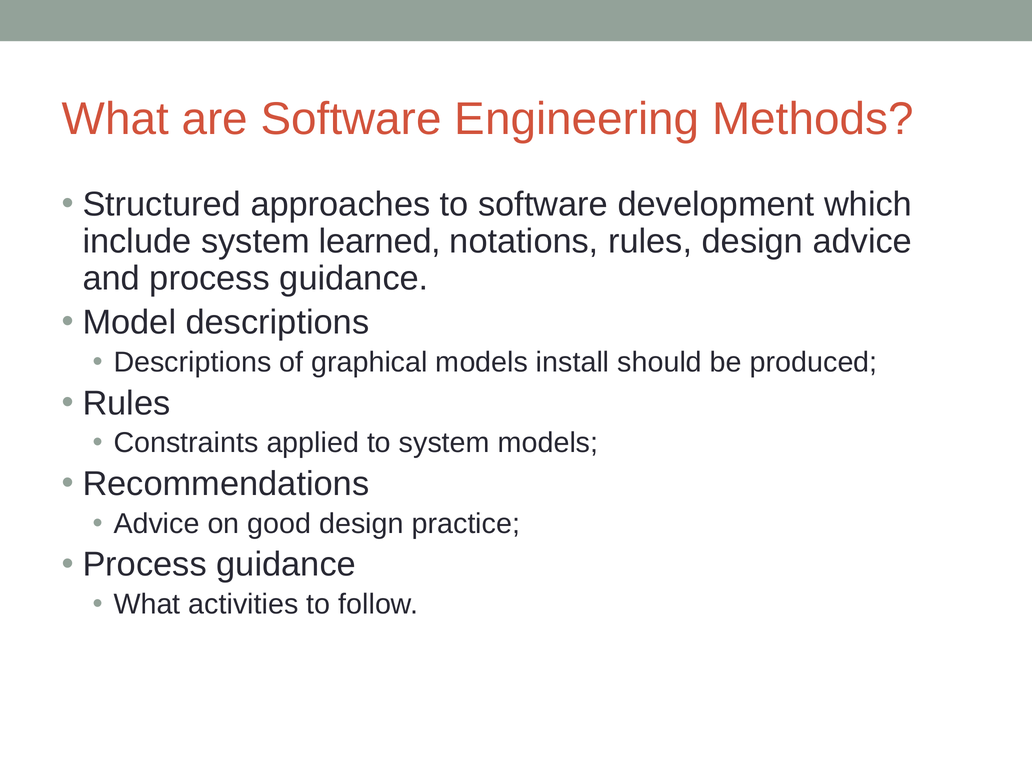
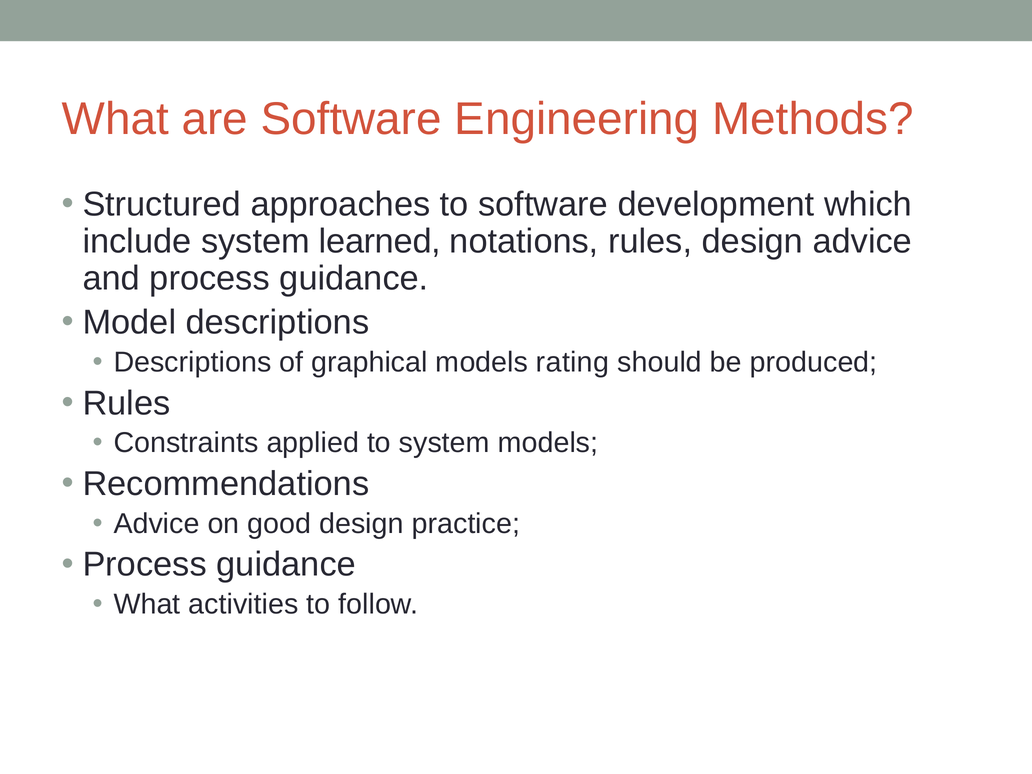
install: install -> rating (573, 362)
